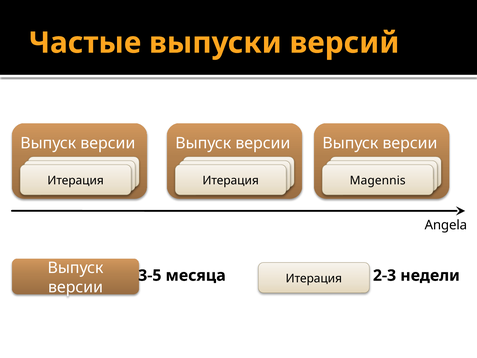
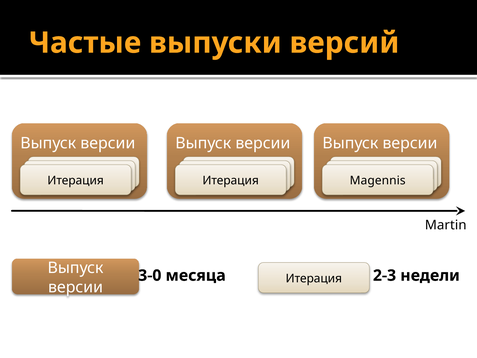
Angela: Angela -> Martin (446, 225)
3-5: 3-5 -> 3-0 (150, 275)
